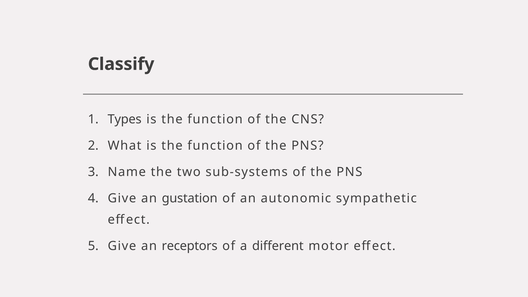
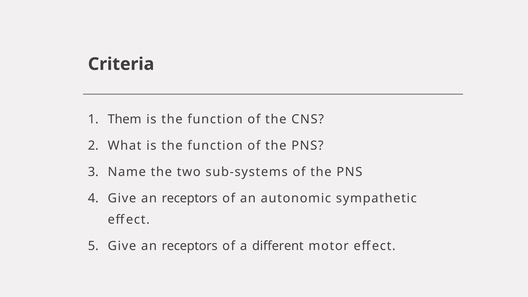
Classify: Classify -> Criteria (121, 64)
Types: Types -> Them (125, 119)
gustation: gustation -> receptors (190, 198)
